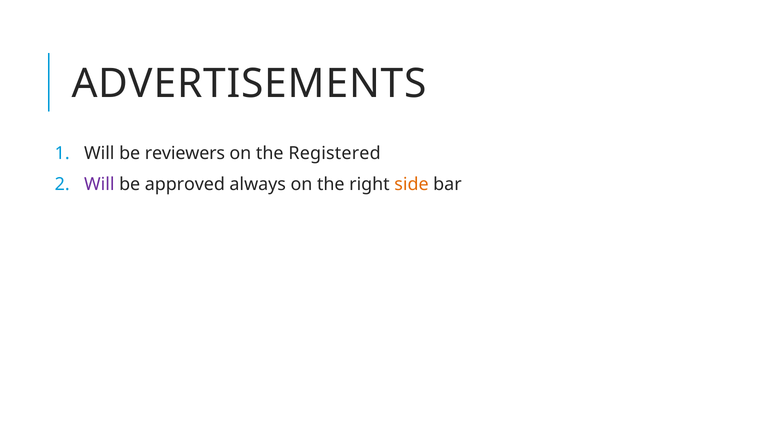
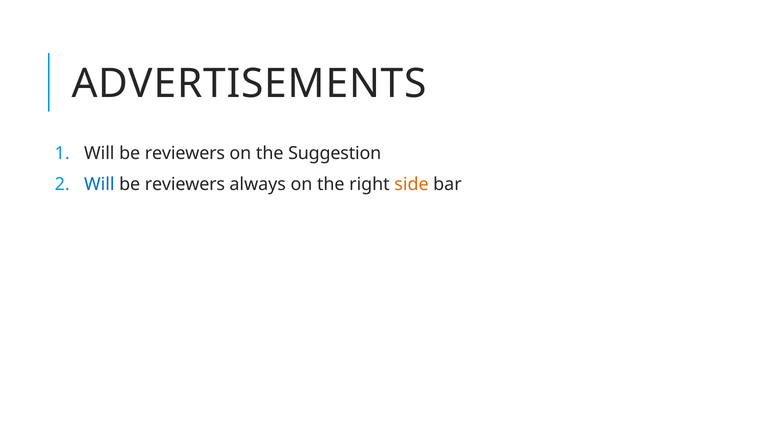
Registered: Registered -> Suggestion (335, 153)
Will colour: purple -> blue (99, 184)
approved: approved -> reviewers (185, 184)
